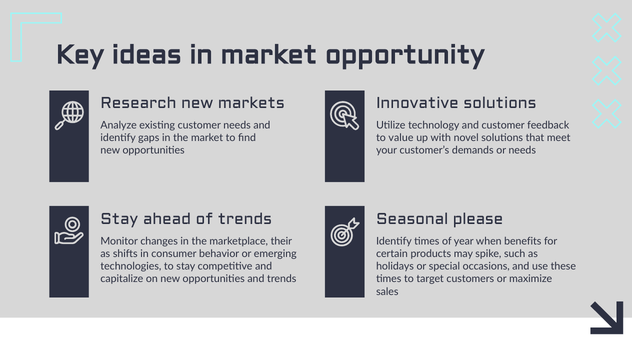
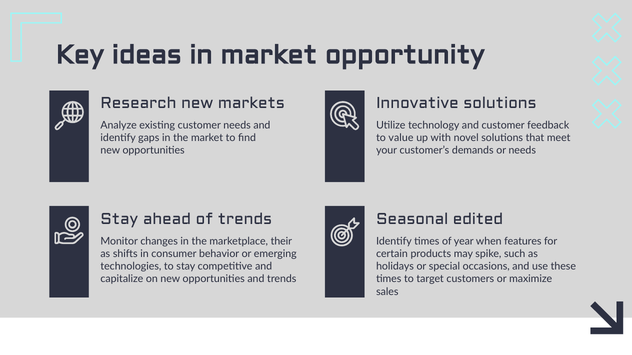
please: please -> edited (478, 219)
benefits: benefits -> features (523, 242)
